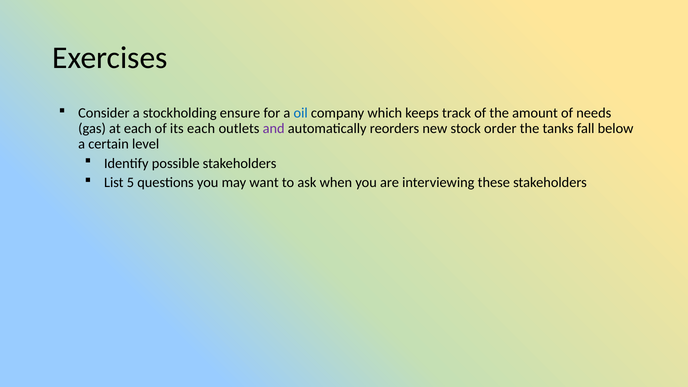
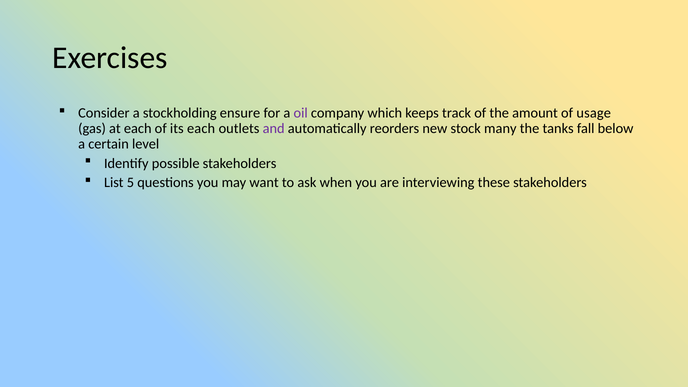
oil colour: blue -> purple (301, 113)
needs: needs -> usage (594, 113)
order: order -> many (500, 129)
